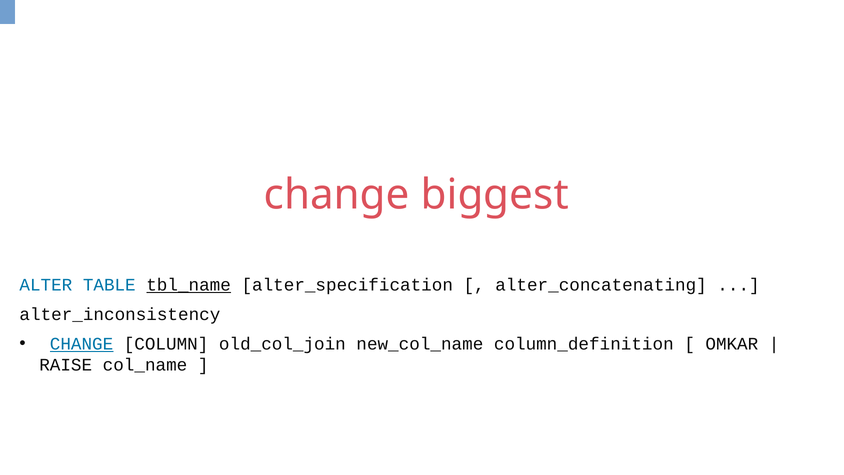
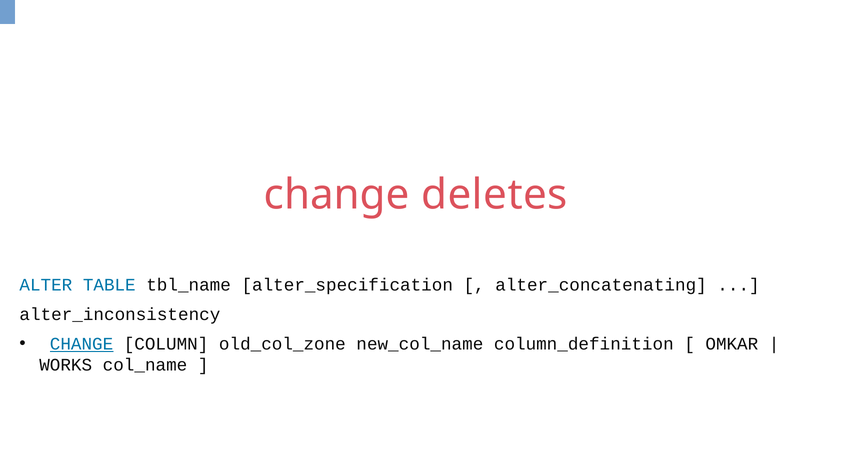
biggest: biggest -> deletes (494, 195)
tbl_name underline: present -> none (189, 285)
old_col_join: old_col_join -> old_col_zone (282, 344)
RAISE: RAISE -> WORKS (66, 365)
